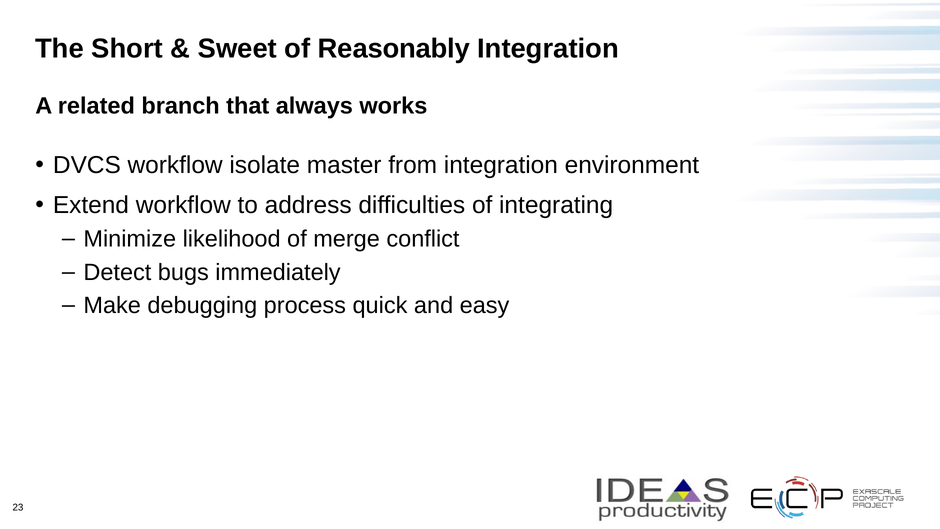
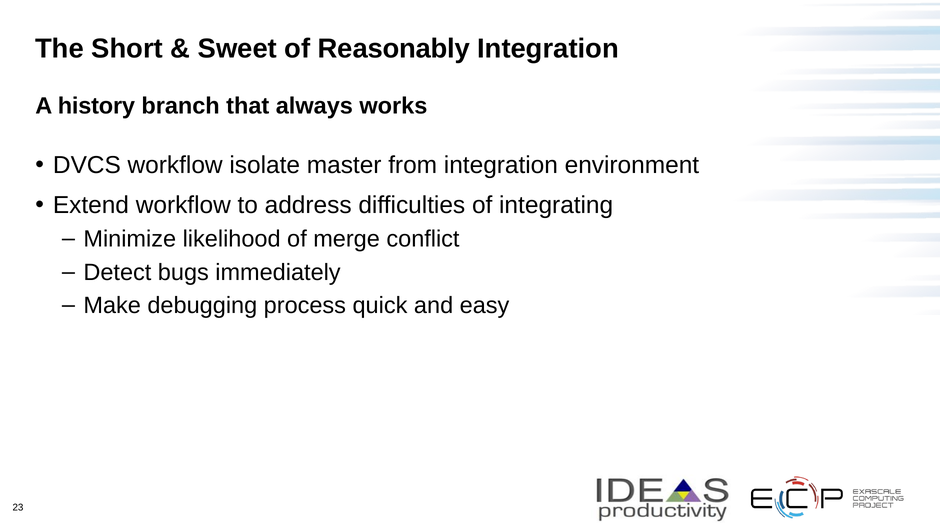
related: related -> history (96, 106)
